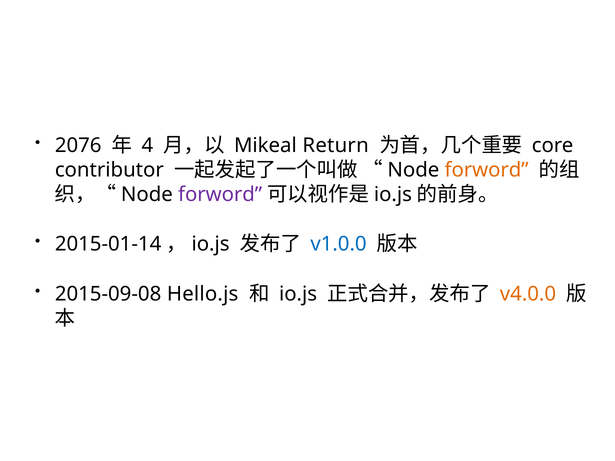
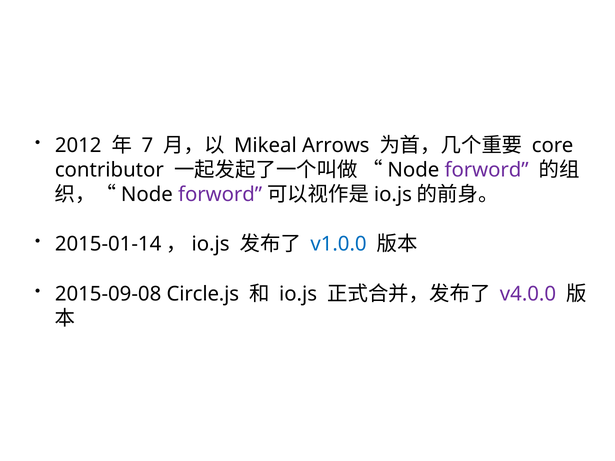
2076: 2076 -> 2012 (78, 146)
4: 4 -> 7 (147, 146)
Return: Return -> Arrows (336, 146)
forword colour: orange -> purple (487, 170)
Hello.js: Hello.js -> Circle.js (203, 294)
v4.0.0 colour: orange -> purple (528, 294)
